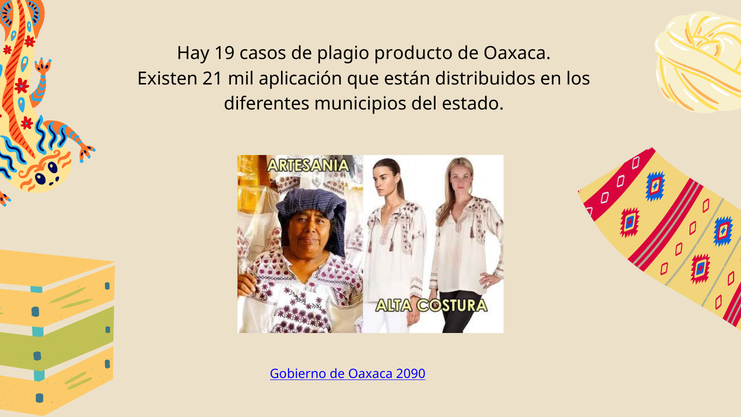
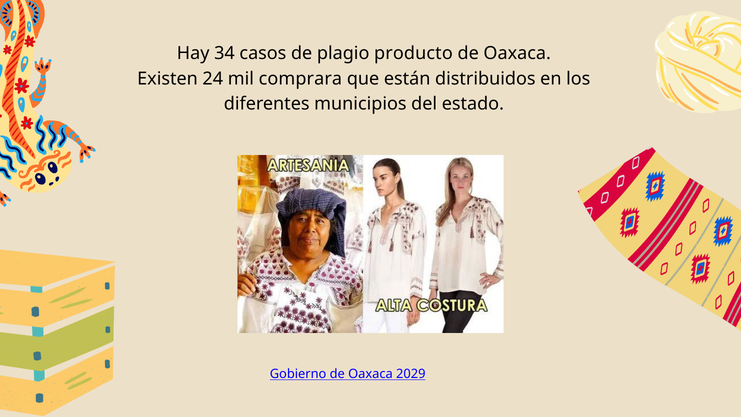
19: 19 -> 34 (224, 53)
21: 21 -> 24 (213, 79)
aplicación: aplicación -> comprara (300, 79)
2090: 2090 -> 2029 (411, 374)
